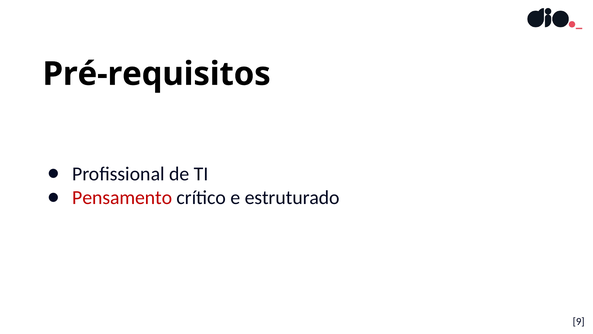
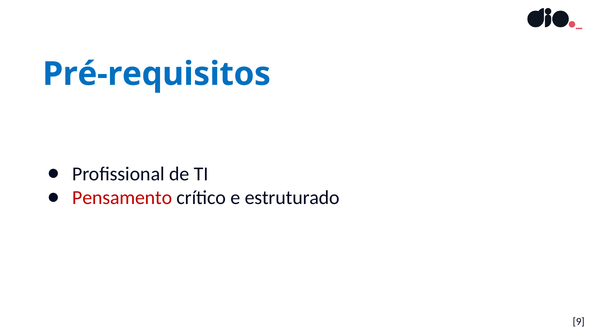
Pré-requisitos colour: black -> blue (157, 74)
